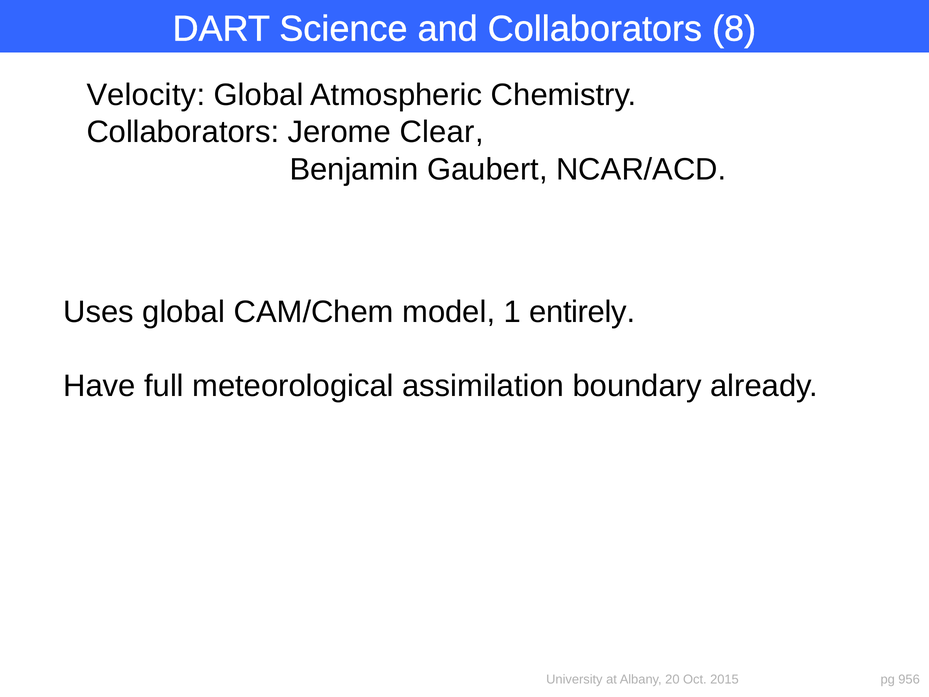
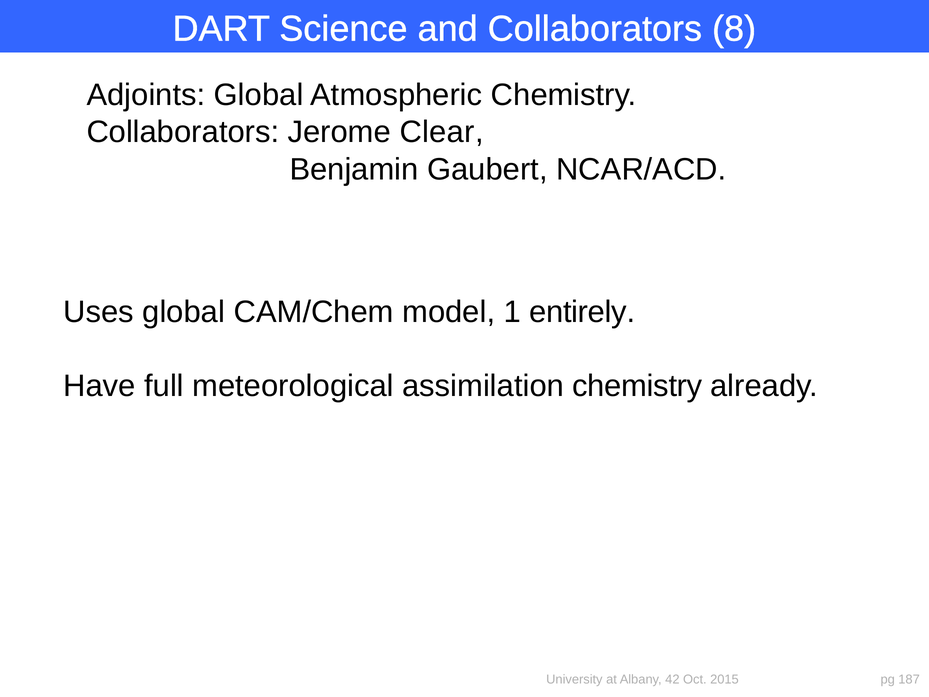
Velocity: Velocity -> Adjoints (146, 95)
assimilation boundary: boundary -> chemistry (637, 386)
20: 20 -> 42 (672, 679)
956: 956 -> 187 (909, 679)
